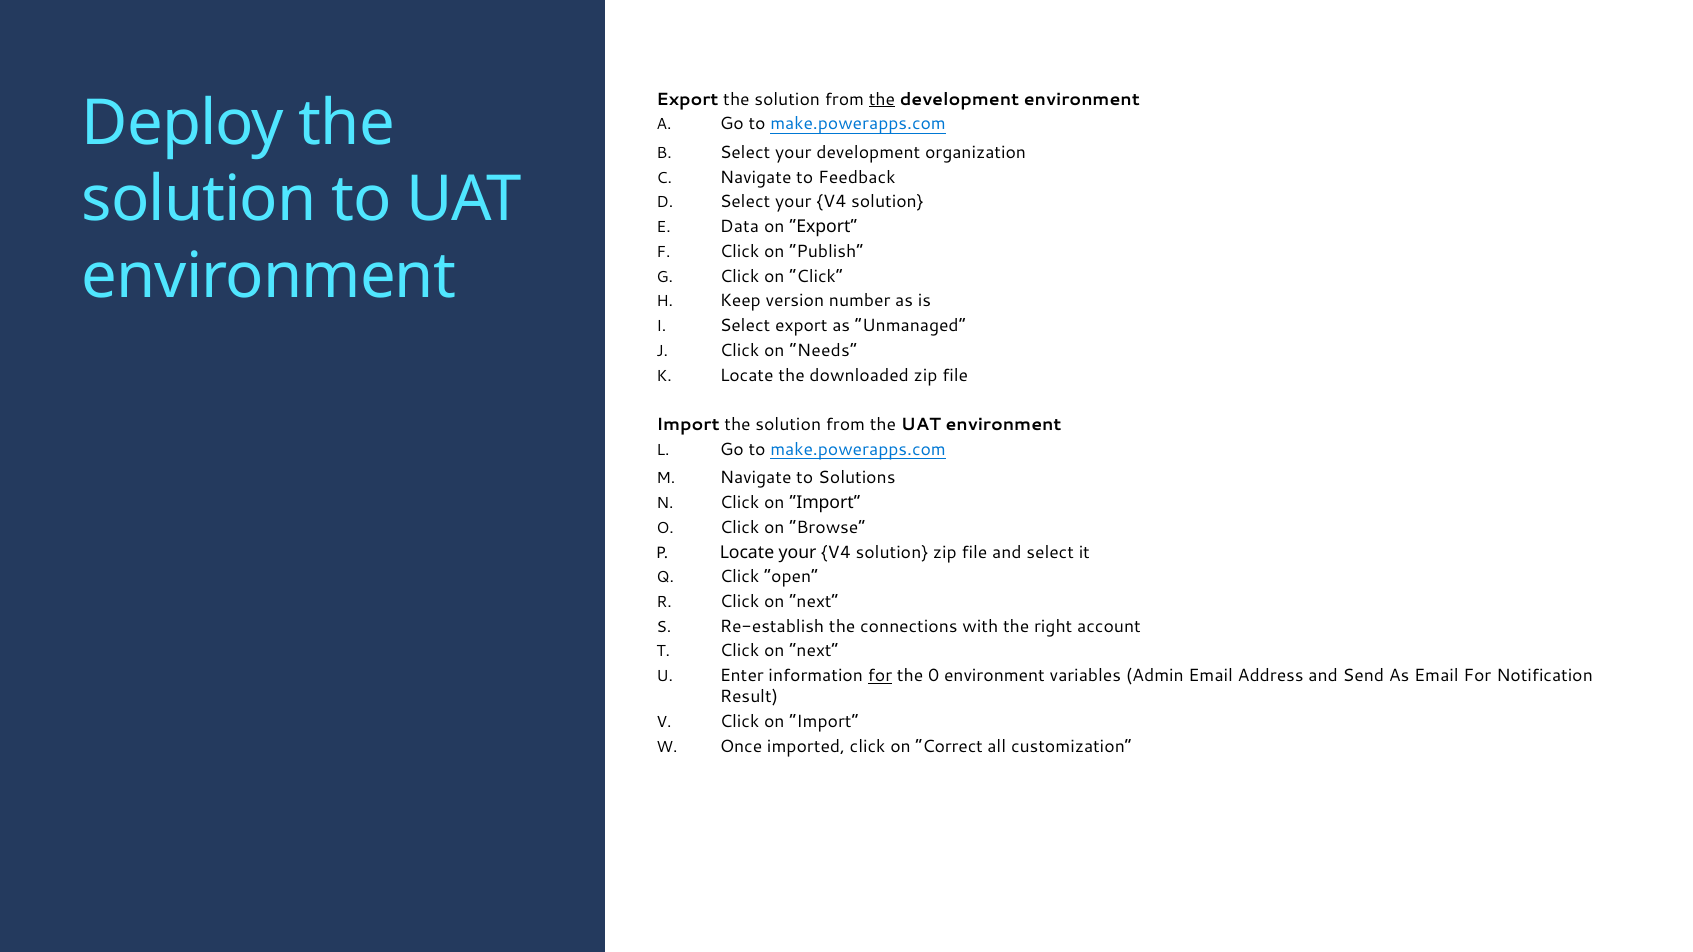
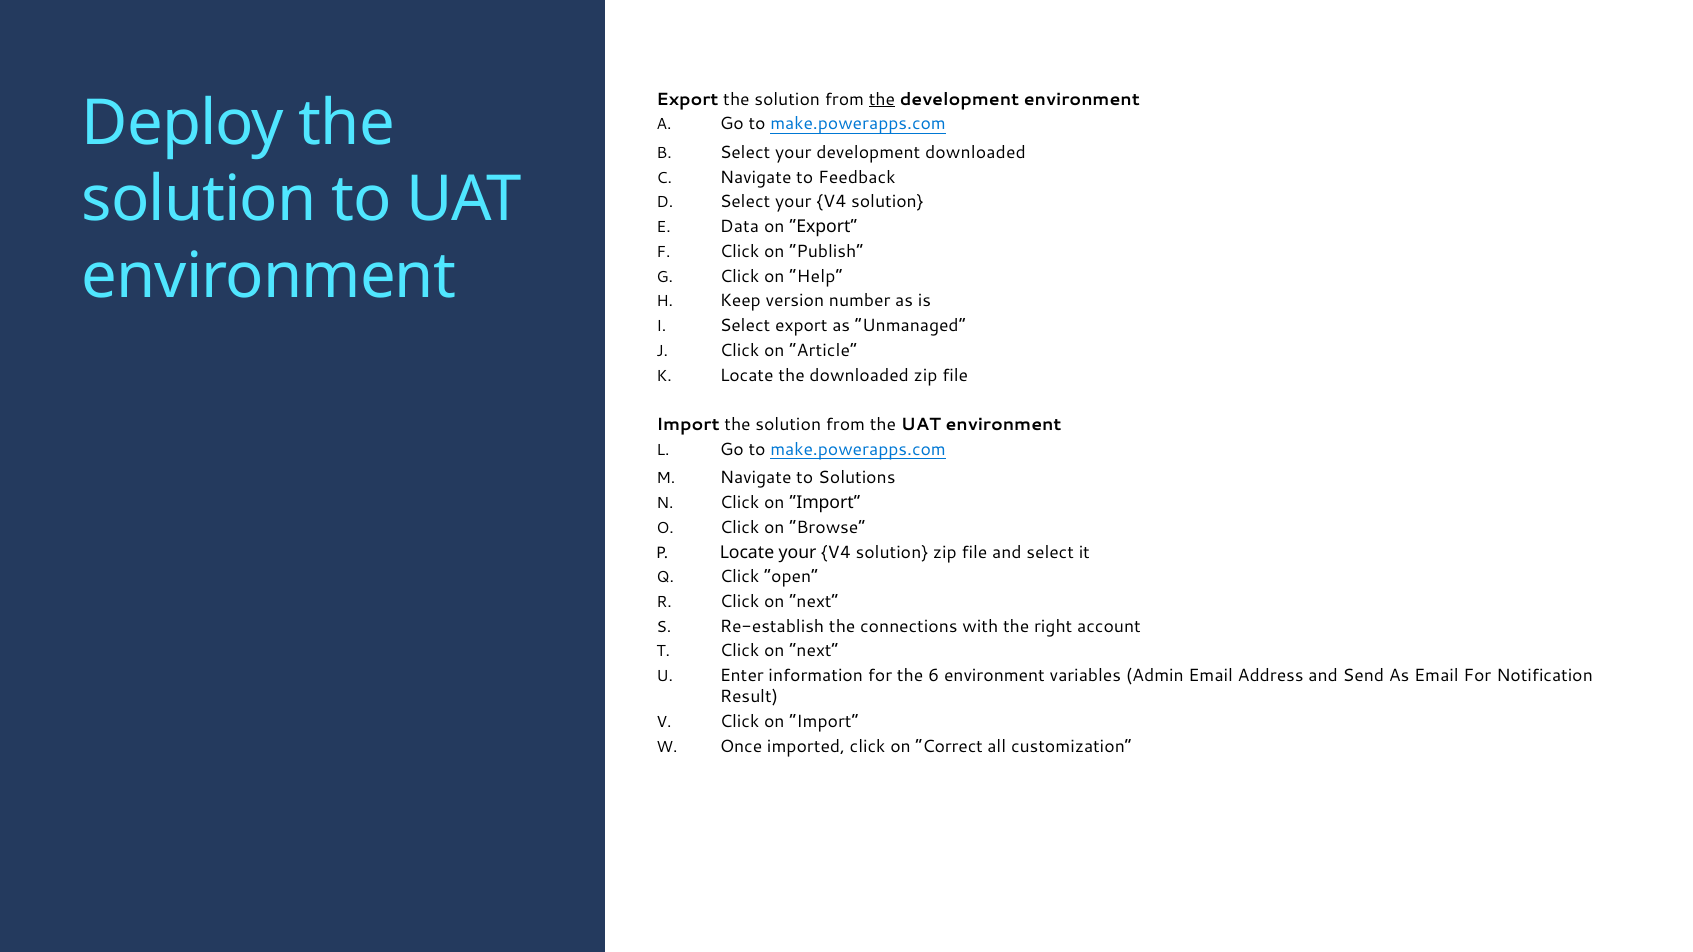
development organization: organization -> downloaded (975, 153)
on Click: Click -> Help (816, 276)
Needs: Needs -> Article (823, 351)
for underline: present -> none (880, 676)
0: 0 -> 6 (934, 676)
